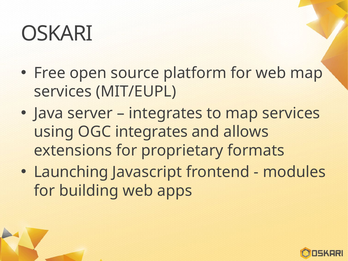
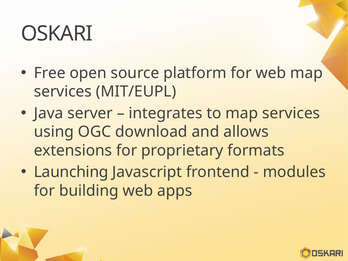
OGC integrates: integrates -> download (151, 132)
